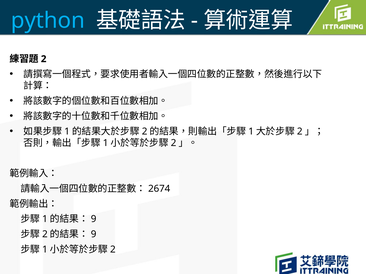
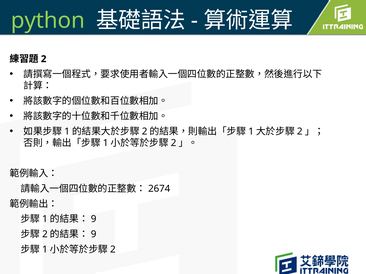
python colour: light blue -> light green (48, 20)
